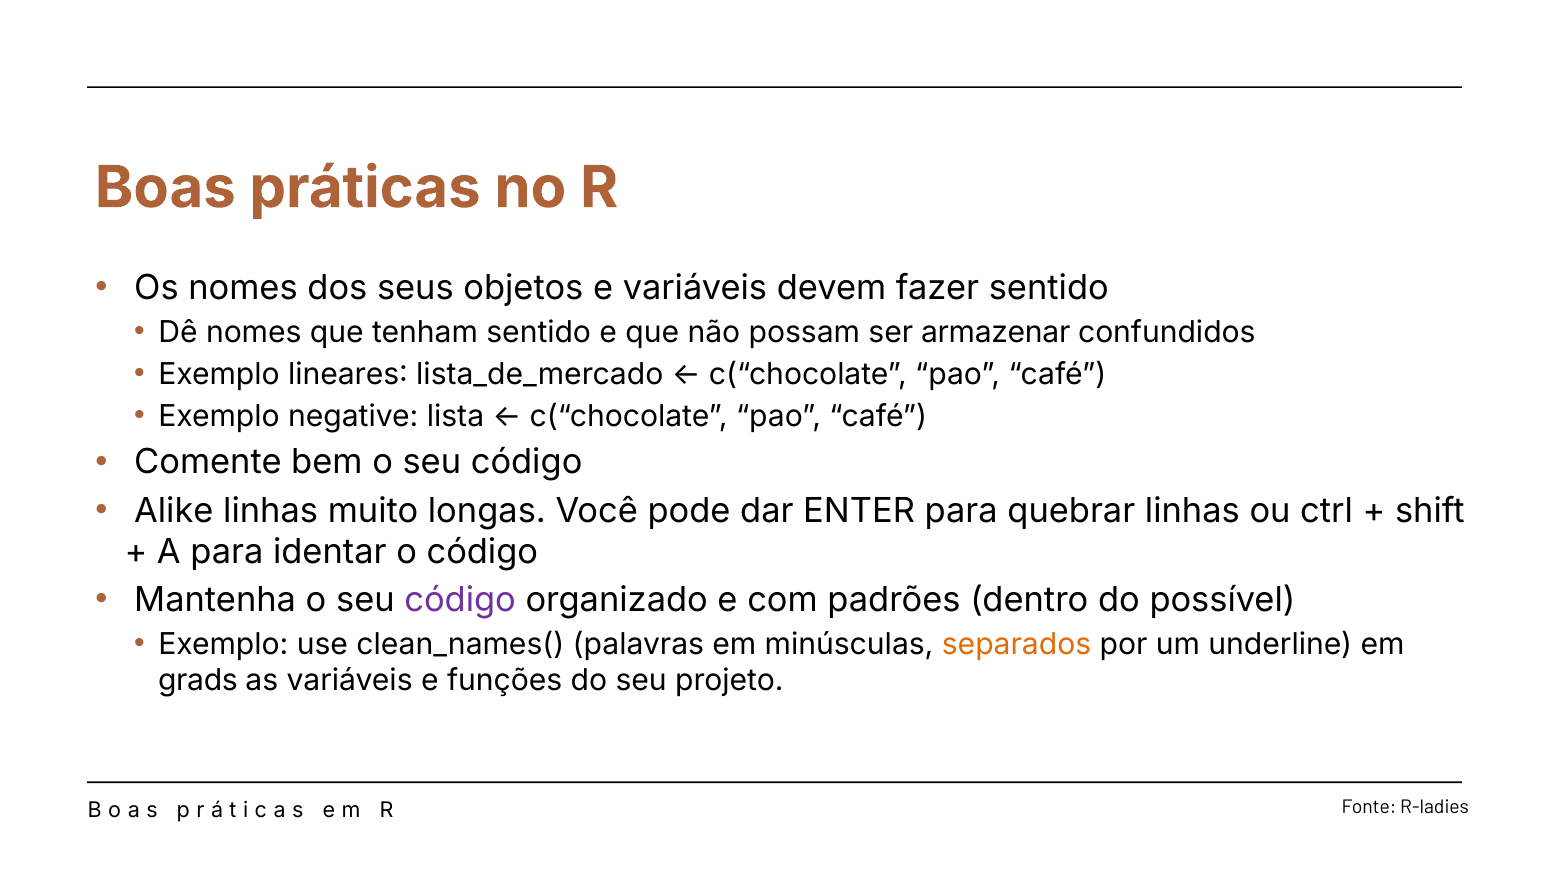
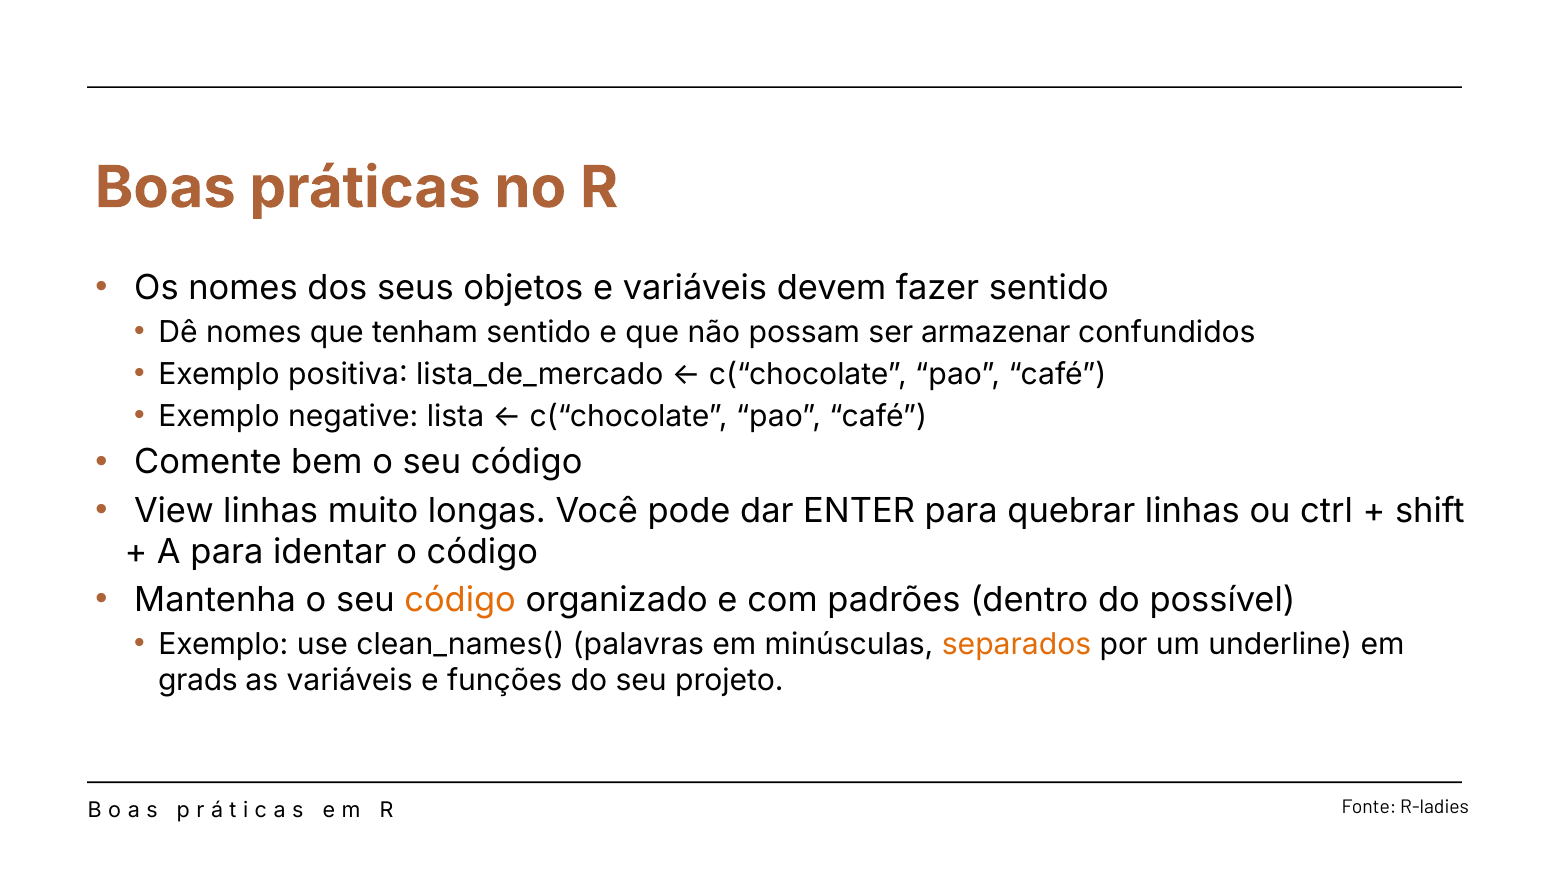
lineares: lineares -> positiva (348, 375)
Alike: Alike -> View (174, 511)
código colour: purple -> orange (460, 601)
